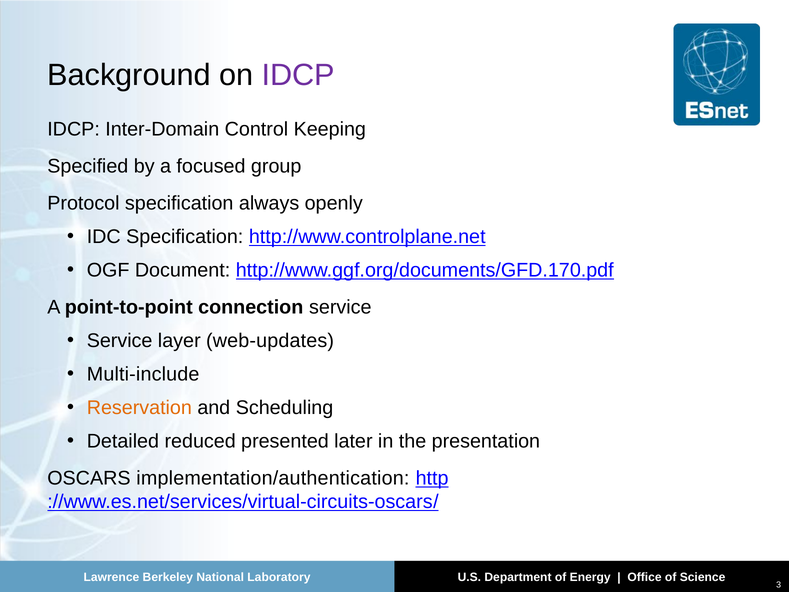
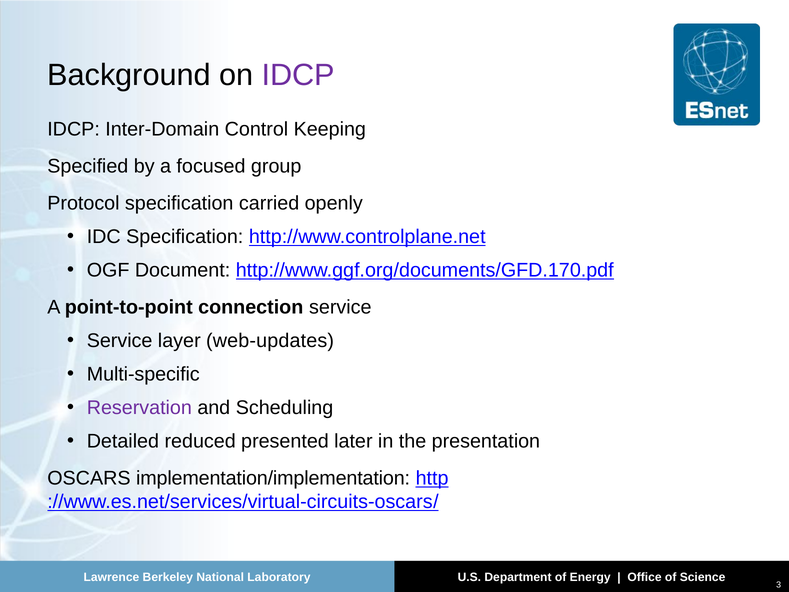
always: always -> carried (269, 203)
Multi-include: Multi-include -> Multi-specific (143, 374)
Reservation colour: orange -> purple (139, 408)
implementation/authentication: implementation/authentication -> implementation/implementation (273, 478)
